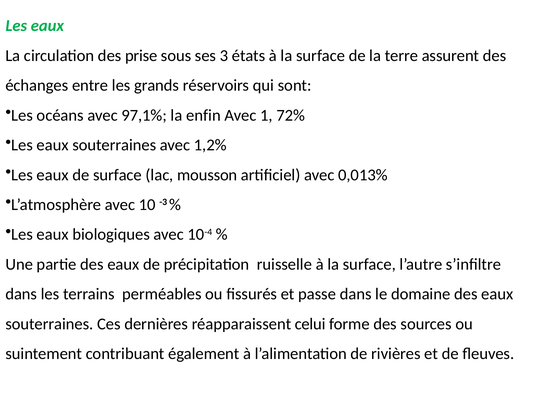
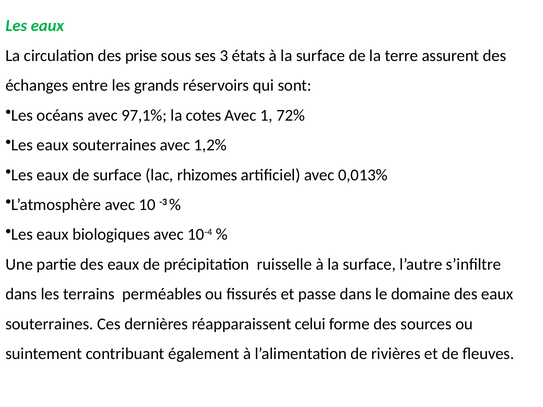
enfin: enfin -> cotes (204, 115)
mousson: mousson -> rhizomes (207, 175)
